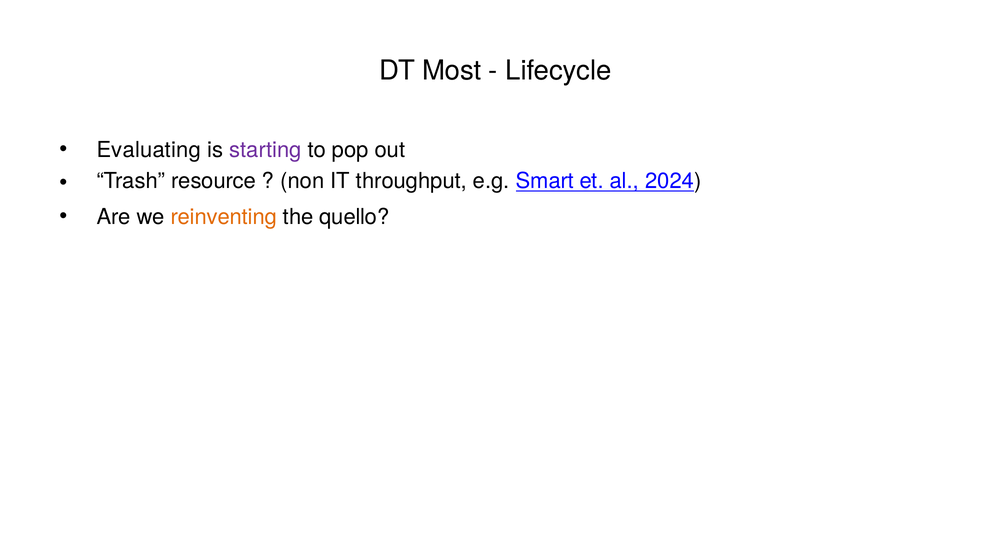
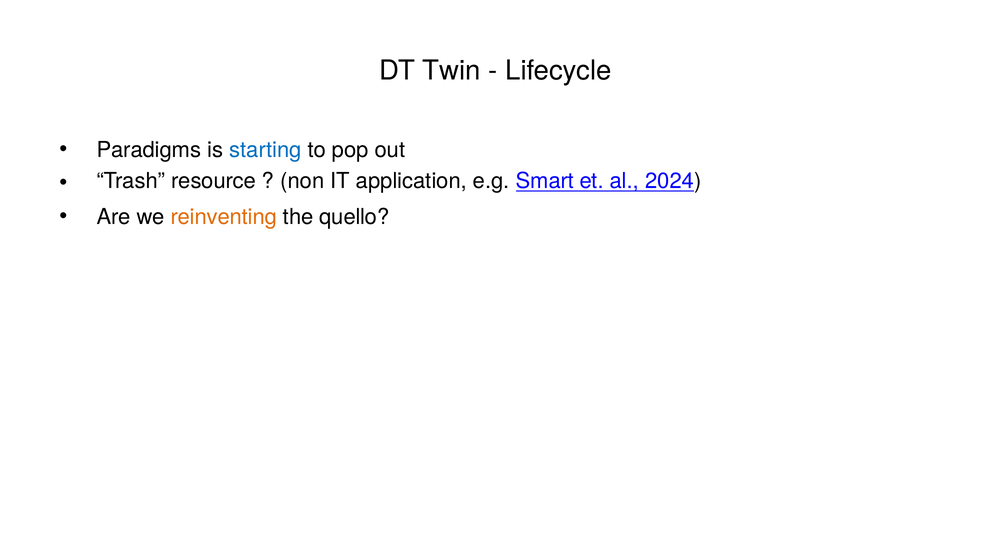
Most: Most -> Twin (452, 71)
Evaluating: Evaluating -> Paradigms (149, 150)
starting colour: purple -> blue (265, 150)
throughput: throughput -> application (411, 181)
